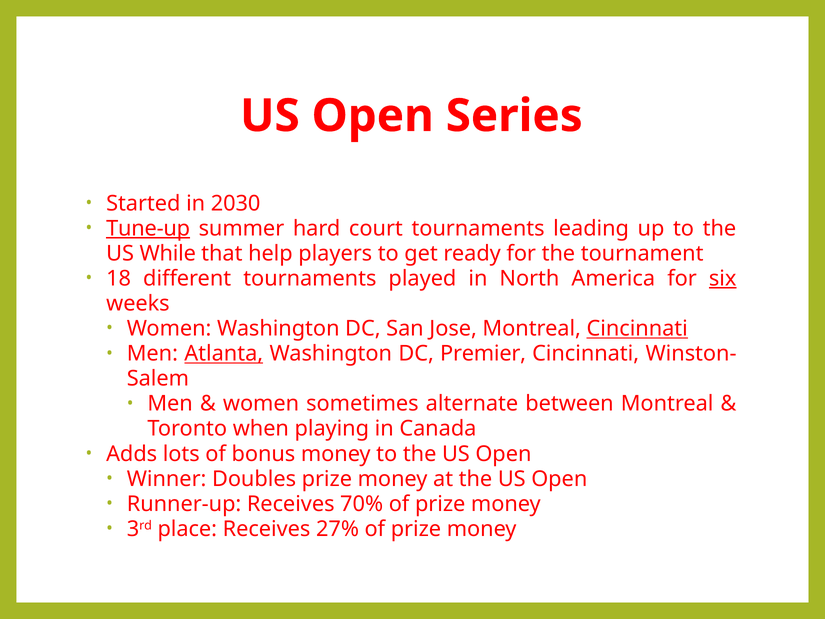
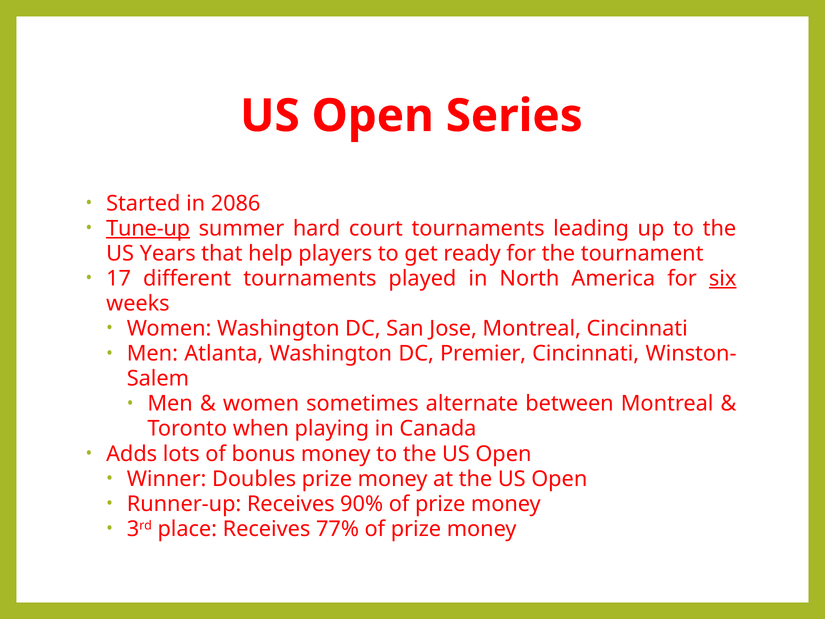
2030: 2030 -> 2086 (236, 203)
While: While -> Years (168, 253)
18: 18 -> 17 (119, 278)
Cincinnati underline: present -> none (637, 328)
Atlanta underline: present -> none (224, 354)
70%: 70% -> 90% (362, 504)
27%: 27% -> 77% (338, 529)
